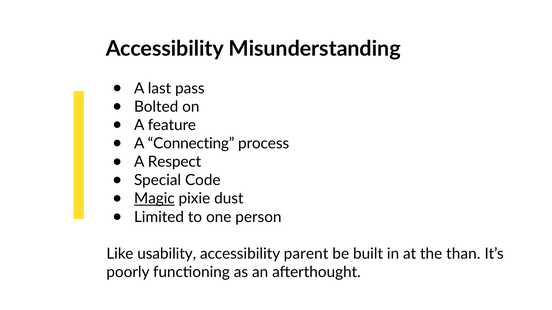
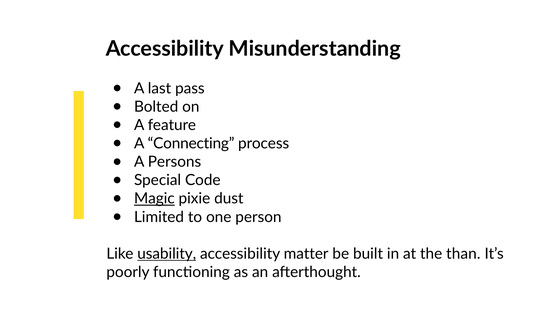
Respect: Respect -> Persons (174, 162)
usability underline: none -> present (167, 254)
parent: parent -> matter (306, 254)
